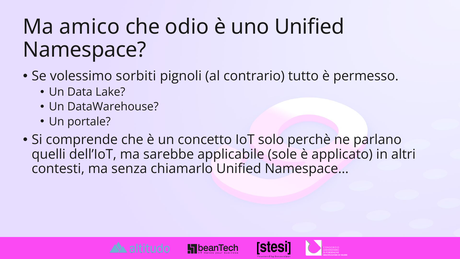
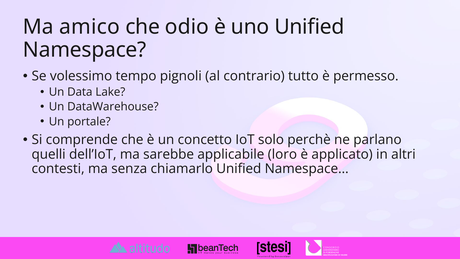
sorbiti: sorbiti -> tempo (136, 76)
sole: sole -> loro (282, 154)
